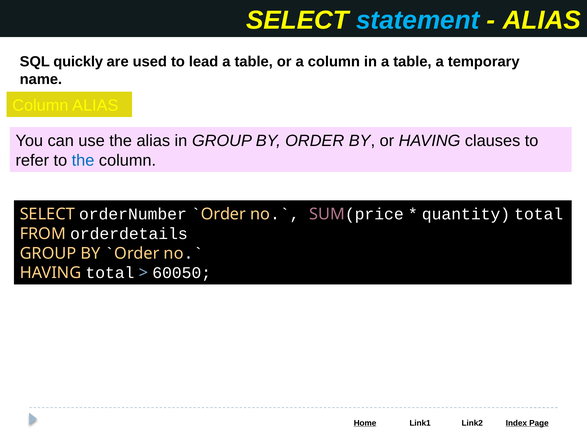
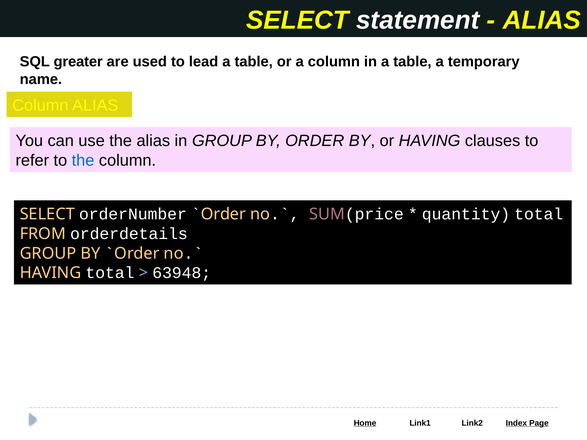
statement colour: light blue -> white (418, 20)
quickly: quickly -> greater (78, 62)
60050: 60050 -> 63948 (182, 273)
